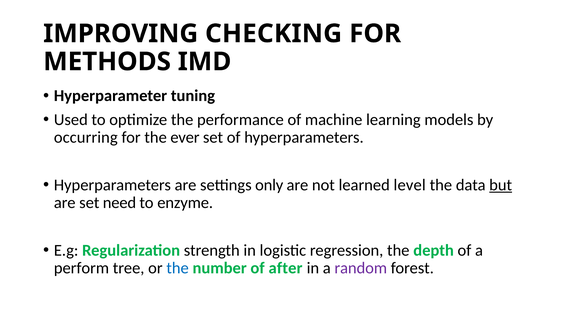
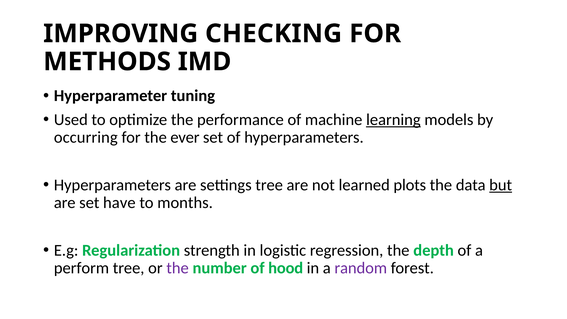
learning underline: none -> present (393, 120)
settings only: only -> tree (269, 185)
level: level -> plots (410, 185)
need: need -> have (119, 203)
enzyme: enzyme -> months (185, 203)
the colour: blue -> purple (178, 268)
after: after -> hood (286, 268)
